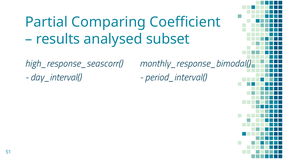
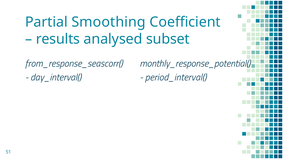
Comparing: Comparing -> Smoothing (109, 22)
high_response_seascorr(: high_response_seascorr( -> from_response_seascorr( (74, 64)
monthly_response_bimodal(: monthly_response_bimodal( -> monthly_response_potential( (195, 64)
